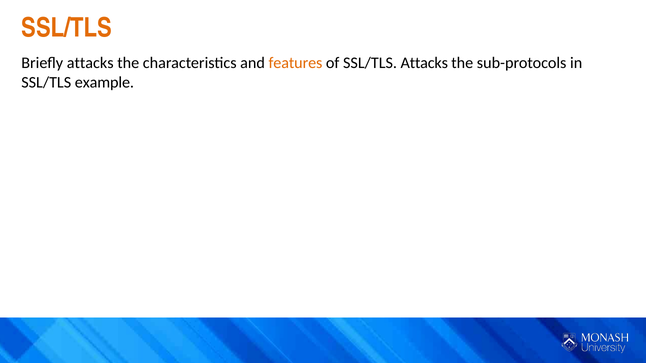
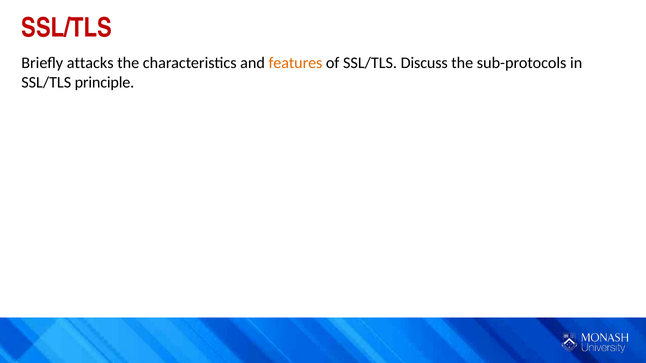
SSL/TLS colour: orange -> red (67, 28)
SSL/TLS Attacks: Attacks -> Discuss (424, 63)
example: example -> principle (104, 83)
